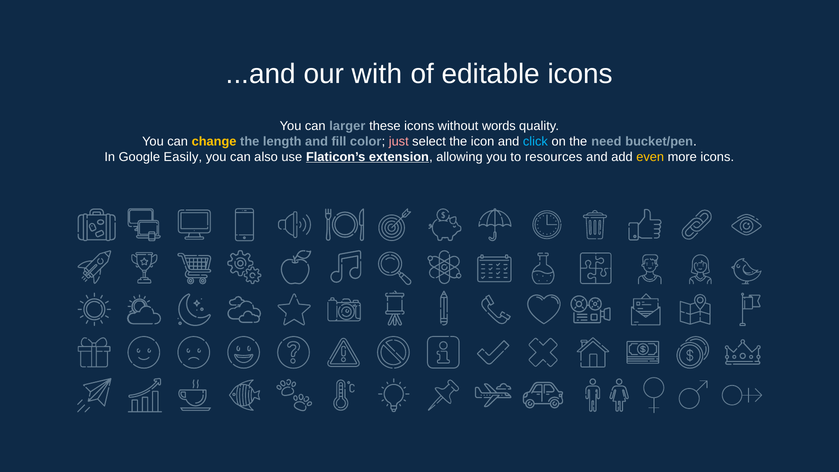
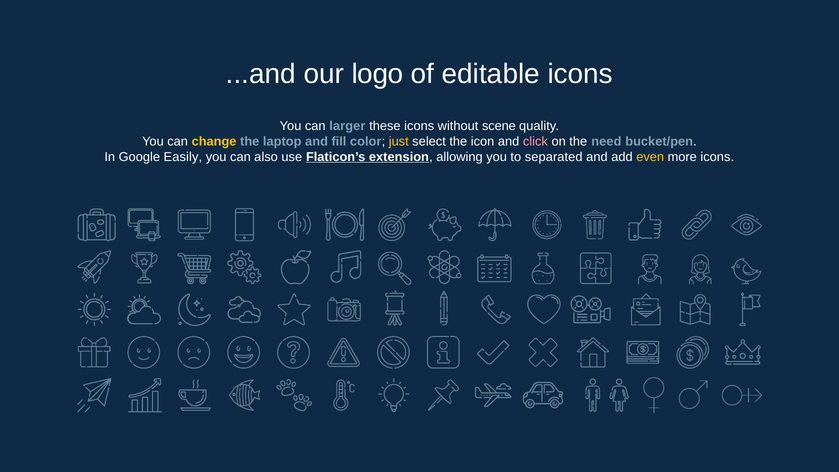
with: with -> logo (378, 74)
words: words -> scene (499, 126)
length: length -> laptop (282, 141)
just colour: pink -> yellow (399, 141)
click colour: light blue -> pink (535, 141)
resources: resources -> separated (554, 157)
